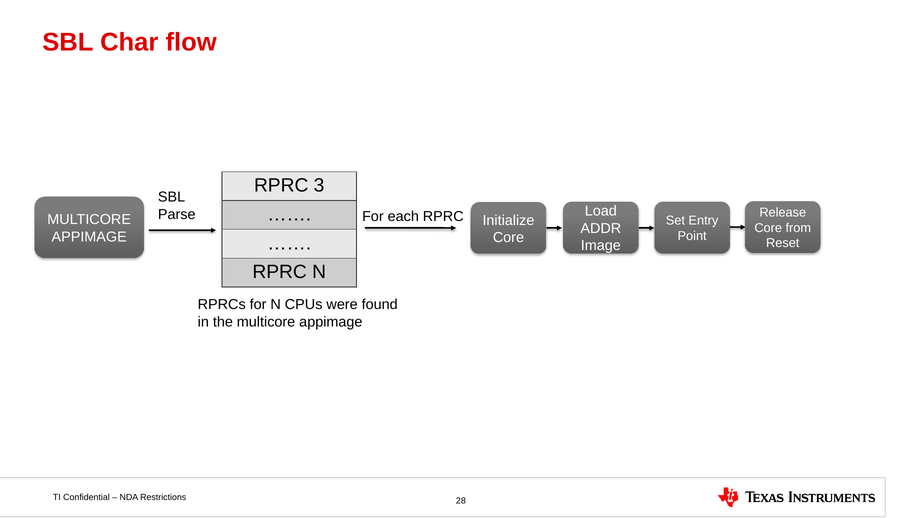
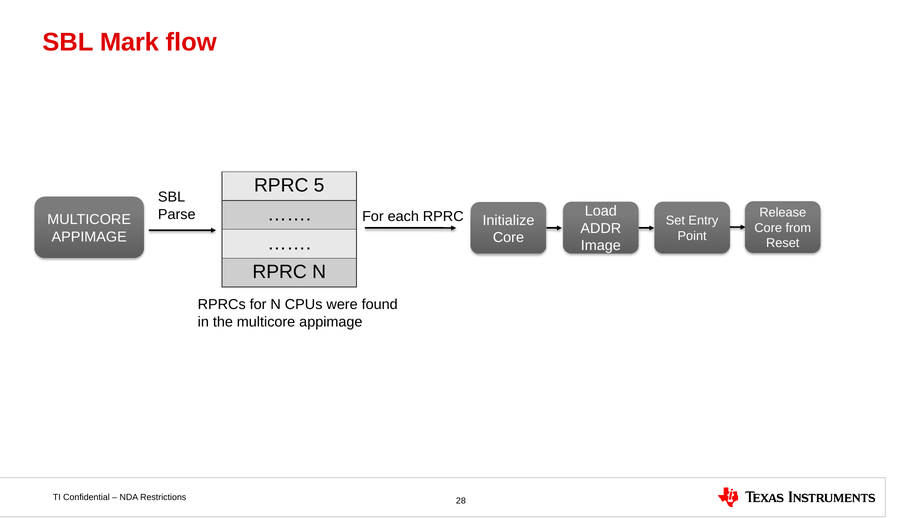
Char: Char -> Mark (129, 43)
3: 3 -> 5 (319, 186)
